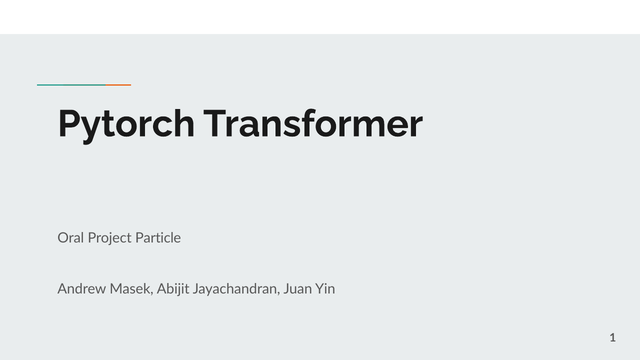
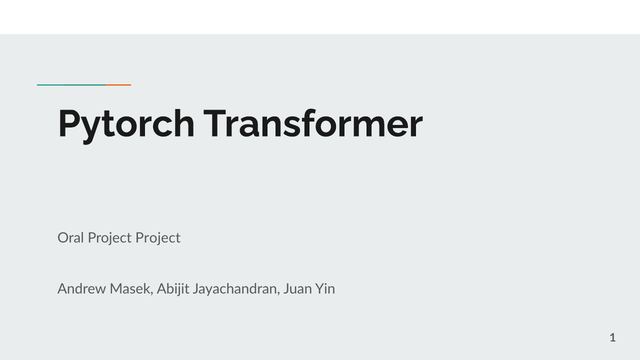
Project Particle: Particle -> Project (158, 238)
